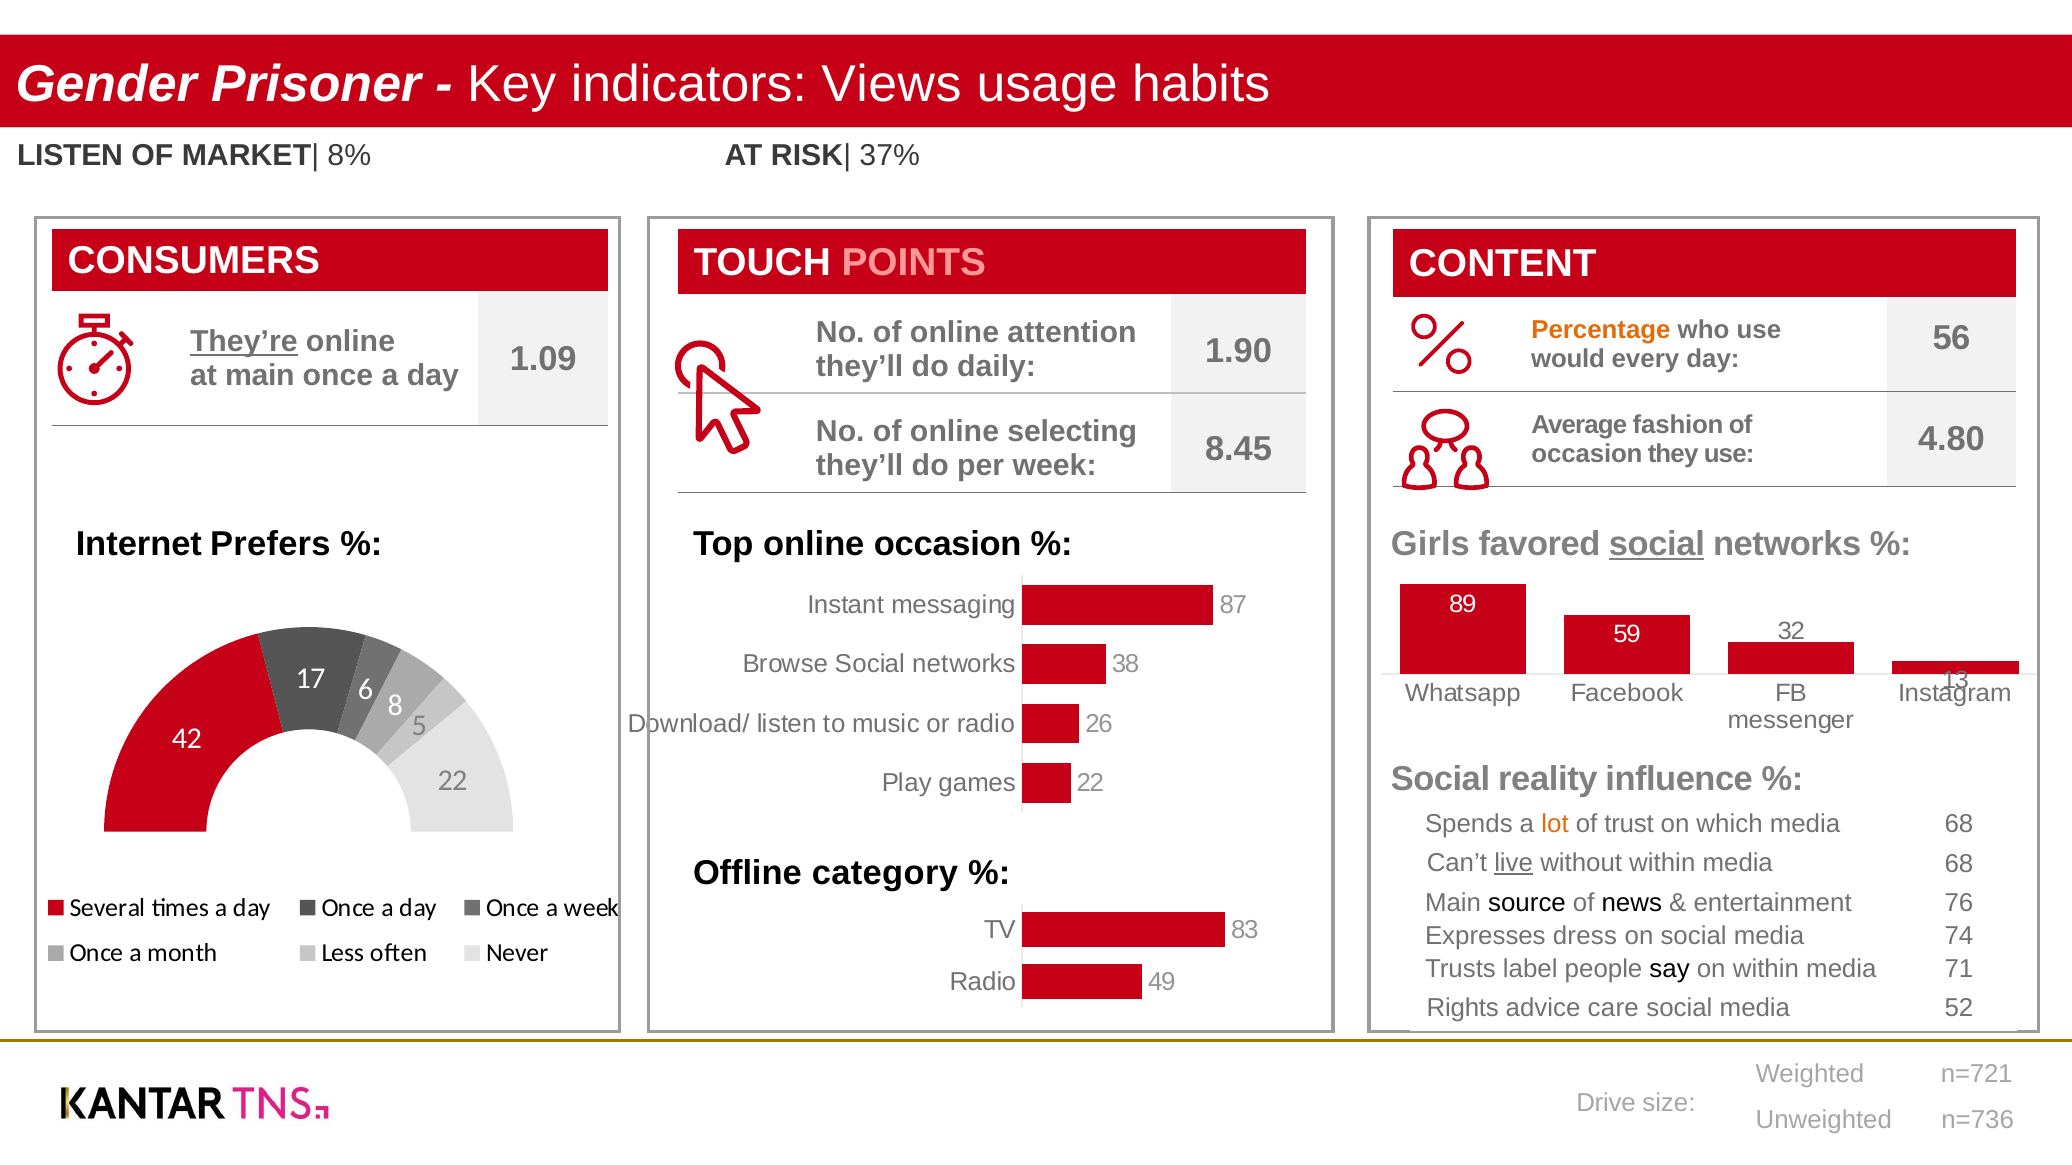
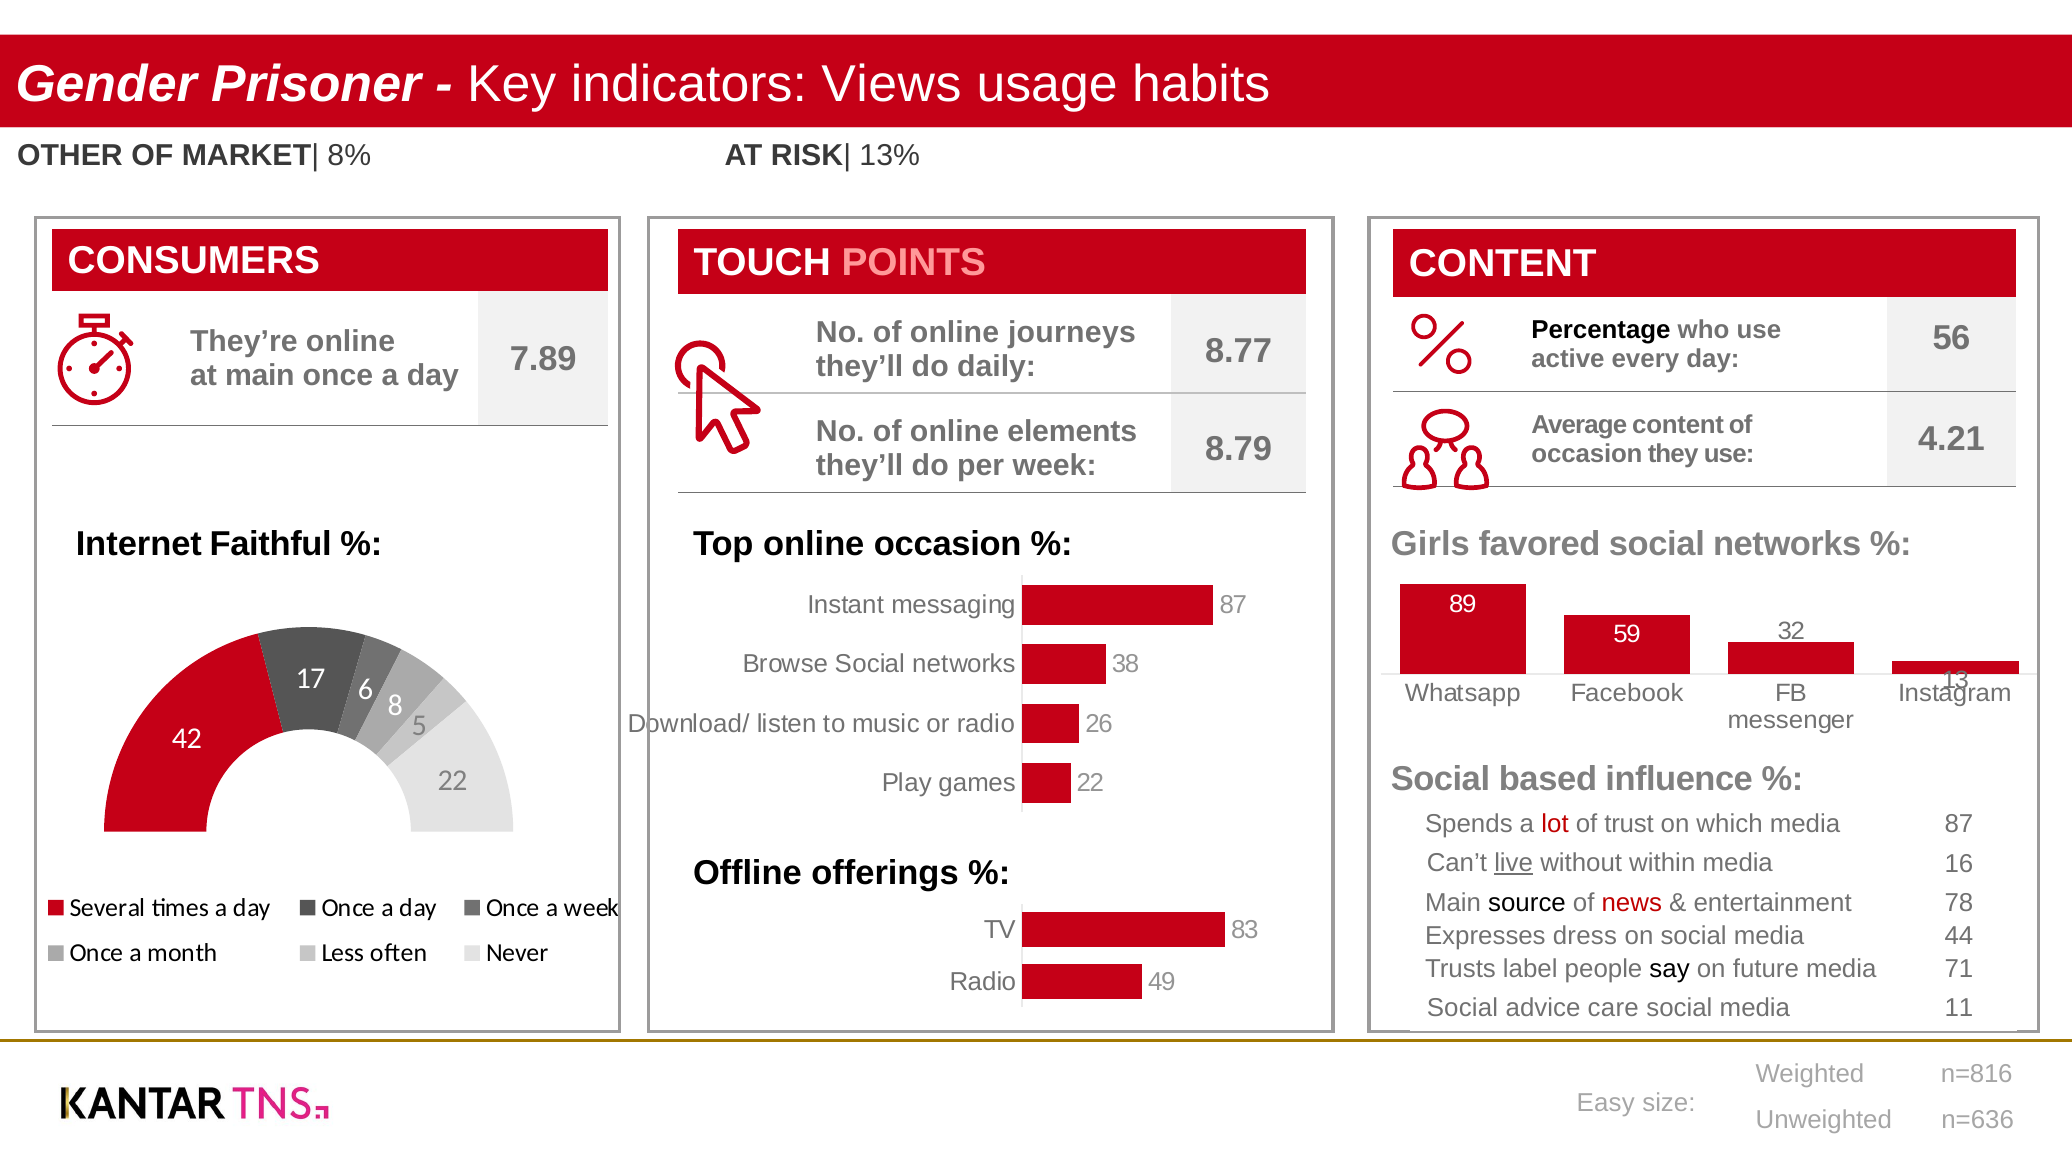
LISTEN: LISTEN -> OTHER (70, 155)
37%: 37% -> 13% (890, 155)
Percentage colour: orange -> black (1601, 330)
attention: attention -> journeys (1072, 333)
They’re underline: present -> none (244, 342)
would: would -> active (1568, 359)
1.90: 1.90 -> 8.77 (1239, 351)
1.09: 1.09 -> 7.89 (543, 359)
Average fashion: fashion -> content (1678, 425)
selecting: selecting -> elements (1072, 431)
4.80: 4.80 -> 4.21 (1951, 440)
8.45: 8.45 -> 8.79 (1239, 450)
Prefers: Prefers -> Faithful (271, 544)
social underline: present -> none (1657, 544)
reality: reality -> based (1548, 779)
lot colour: orange -> red (1555, 824)
68: 68 -> 87 (1959, 824)
68: 68 -> 16 (1959, 864)
category: category -> offerings (885, 874)
news colour: black -> red (1632, 904)
76: 76 -> 78 (1959, 904)
74: 74 -> 44 (1959, 936)
on within: within -> future (1766, 969)
Rights: Rights -> Social (1463, 1008)
52: 52 -> 11 (1959, 1009)
n=721: n=721 -> n=816 (1977, 1074)
Drive: Drive -> Easy (1606, 1104)
n=736: n=736 -> n=636 (1978, 1121)
